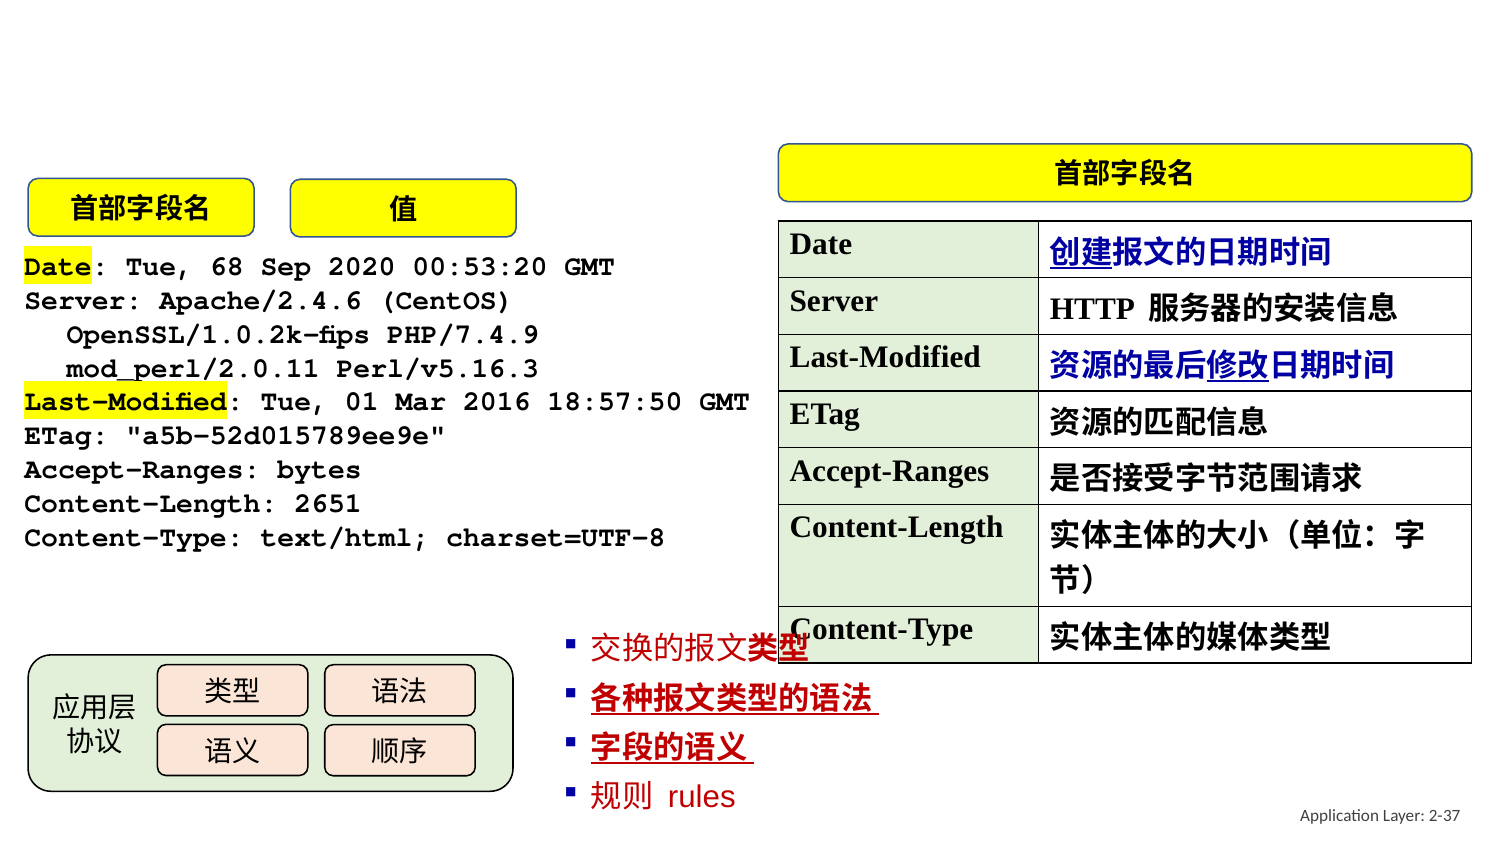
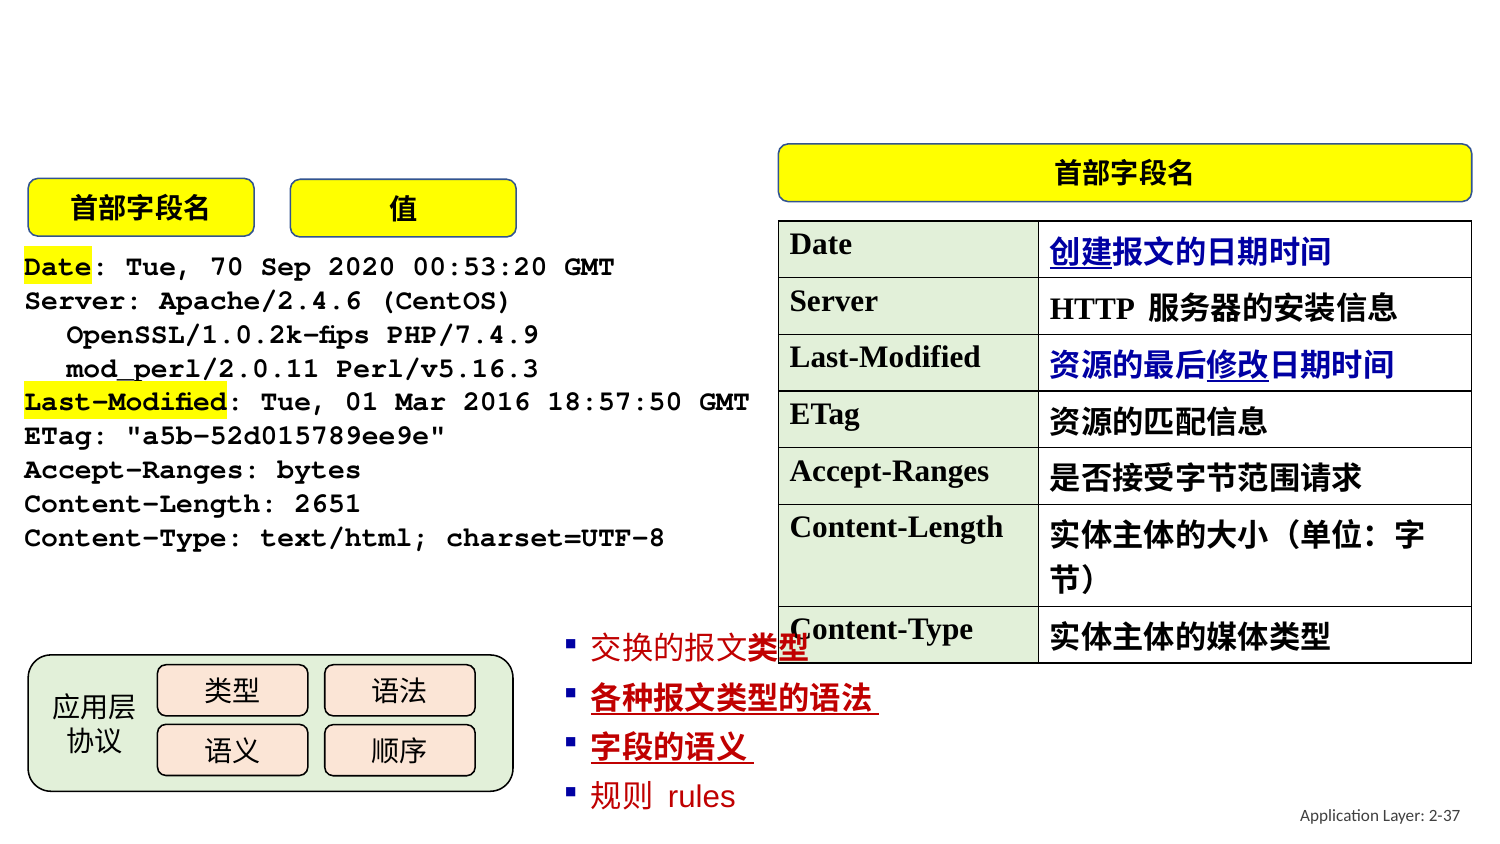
68: 68 -> 70 (227, 267)
